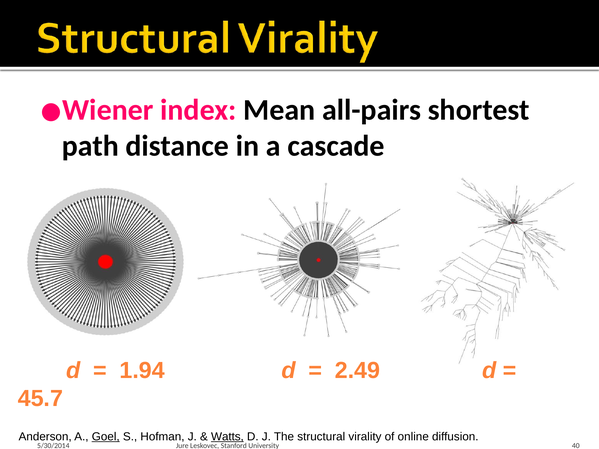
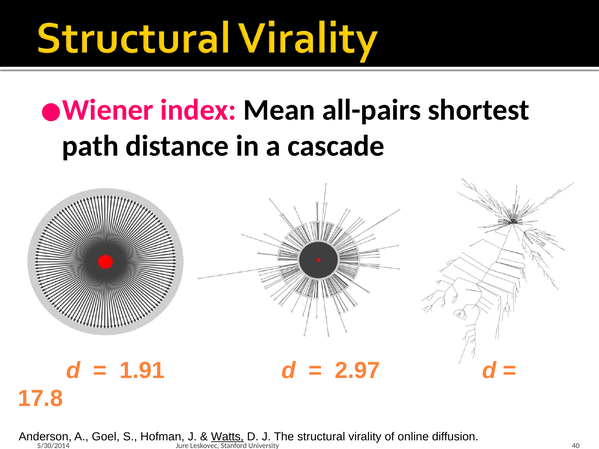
1.94: 1.94 -> 1.91 (142, 371)
2.49: 2.49 -> 2.97 (358, 371)
45.7: 45.7 -> 17.8 (40, 399)
Goel underline: present -> none (106, 437)
